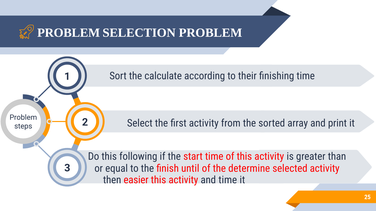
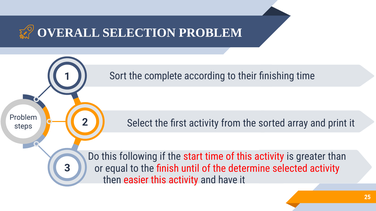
PROBLEM: PROBLEM -> OVERALL (69, 33)
calculate: calculate -> complete (163, 76)
and time: time -> have (228, 180)
